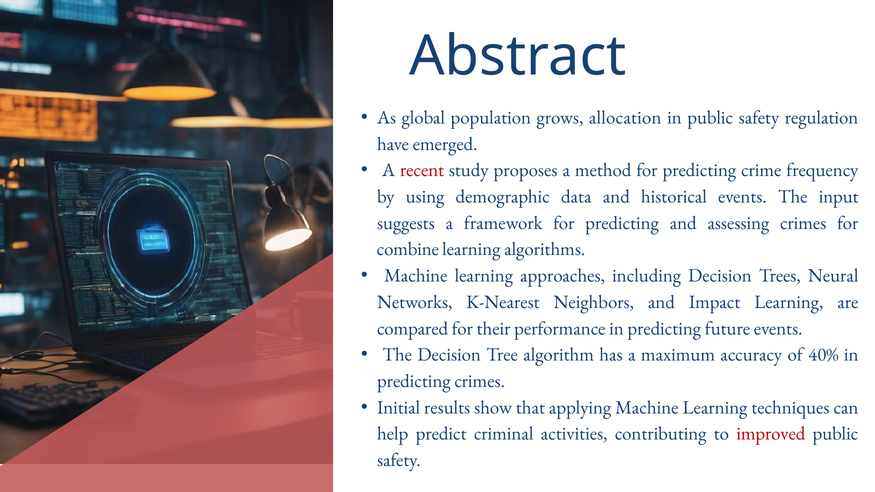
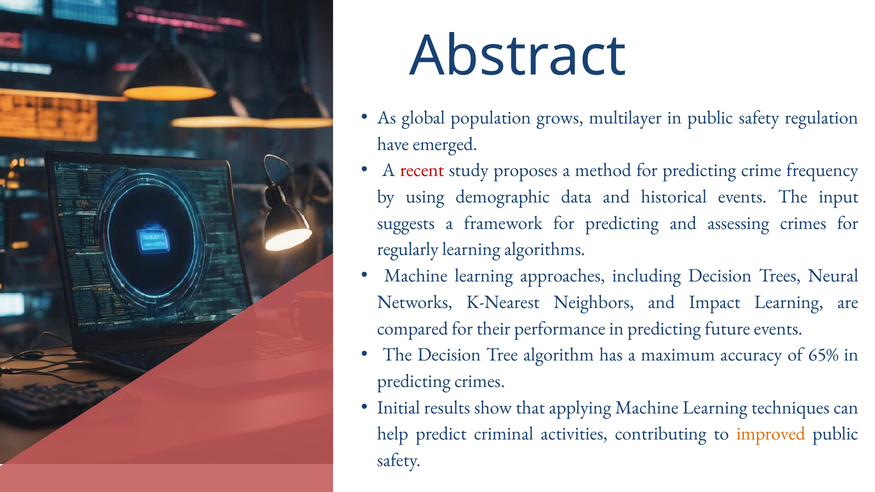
allocation: allocation -> multilayer (625, 117)
combine: combine -> regularly (408, 249)
40%: 40% -> 65% (823, 355)
improved colour: red -> orange (771, 434)
